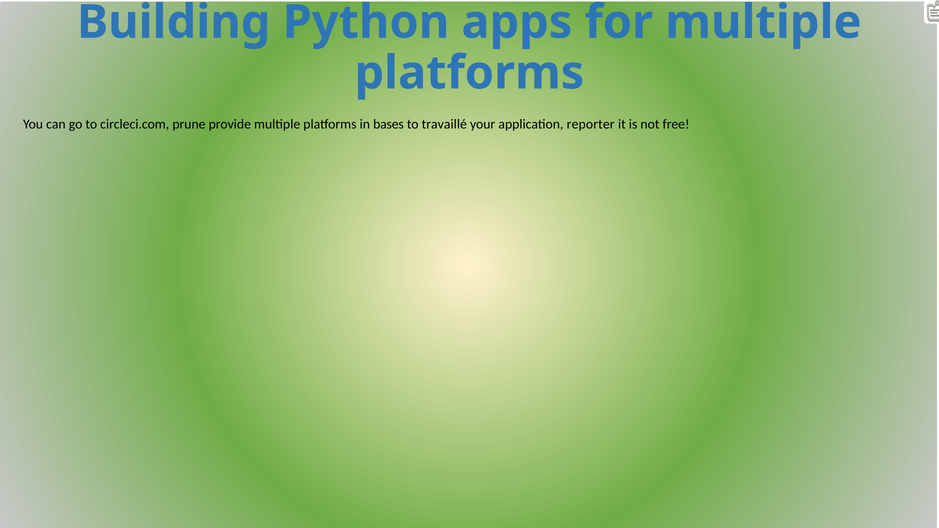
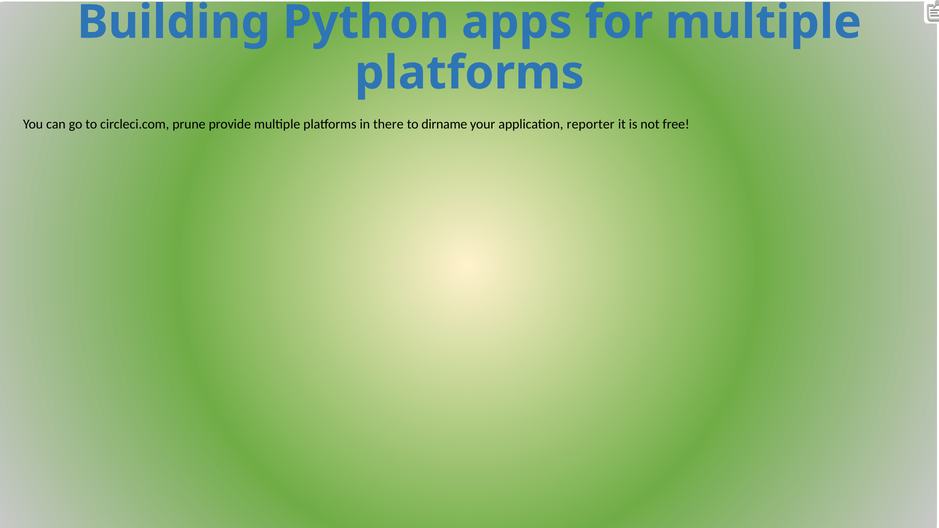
bases: bases -> there (388, 124)
travaillé: travaillé -> dirname (444, 124)
